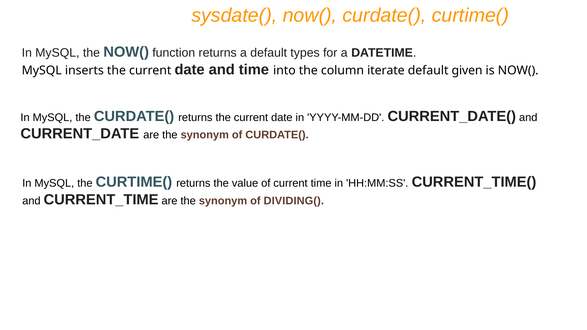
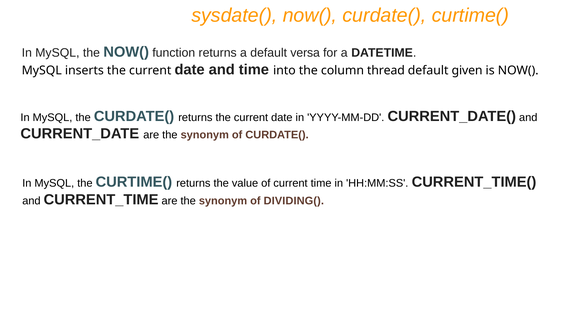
types: types -> versa (305, 53)
iterate: iterate -> thread (386, 70)
